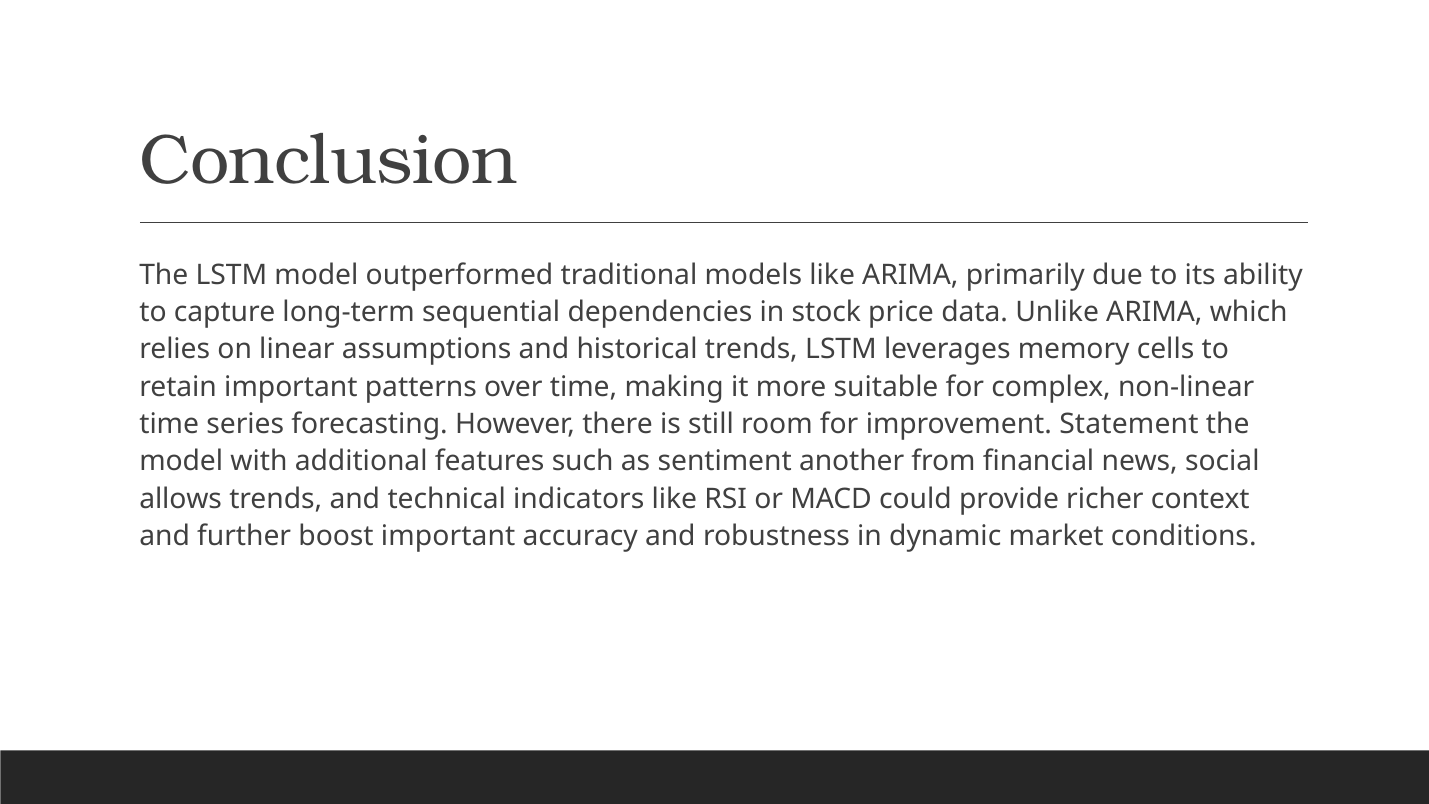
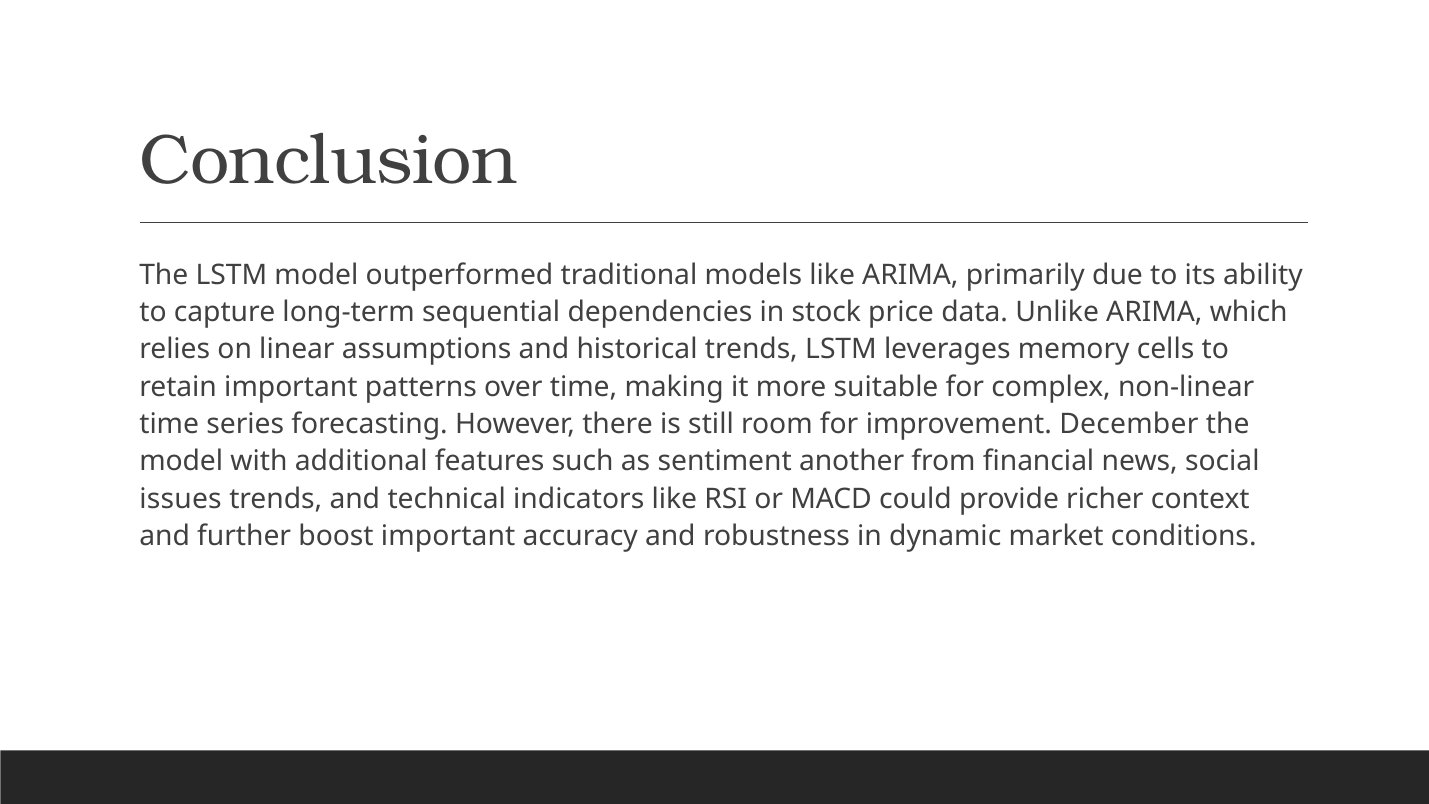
Statement: Statement -> December (1129, 424)
allows: allows -> issues (181, 499)
